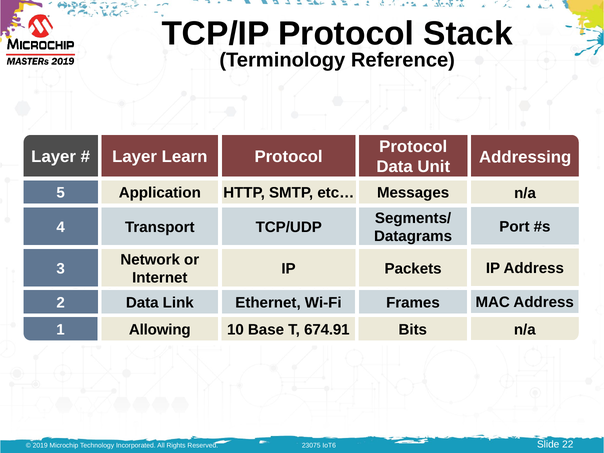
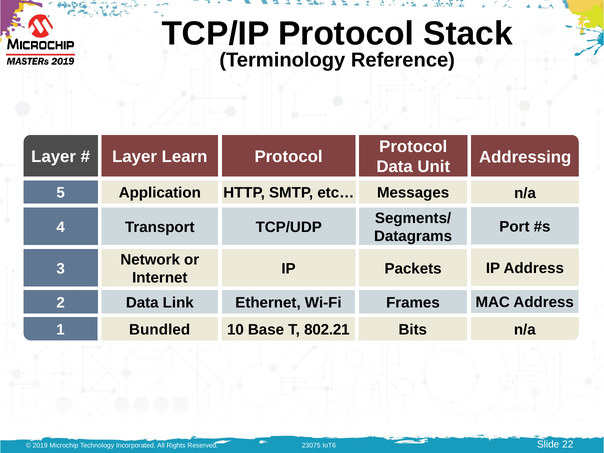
Allowing: Allowing -> Bundled (160, 330)
674.91: 674.91 -> 802.21 (327, 330)
